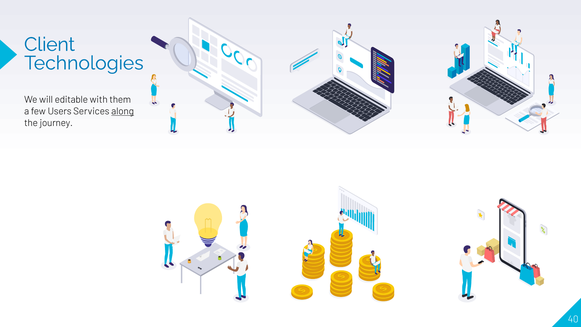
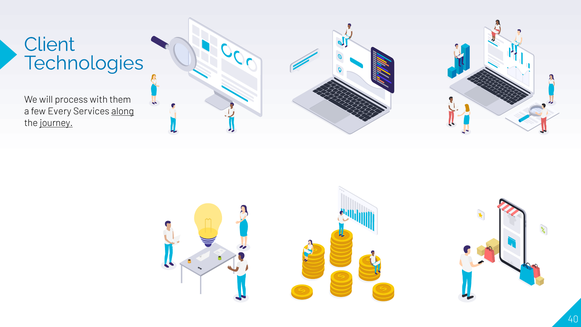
editable: editable -> process (71, 100)
Users: Users -> Every (59, 111)
journey underline: none -> present (56, 123)
